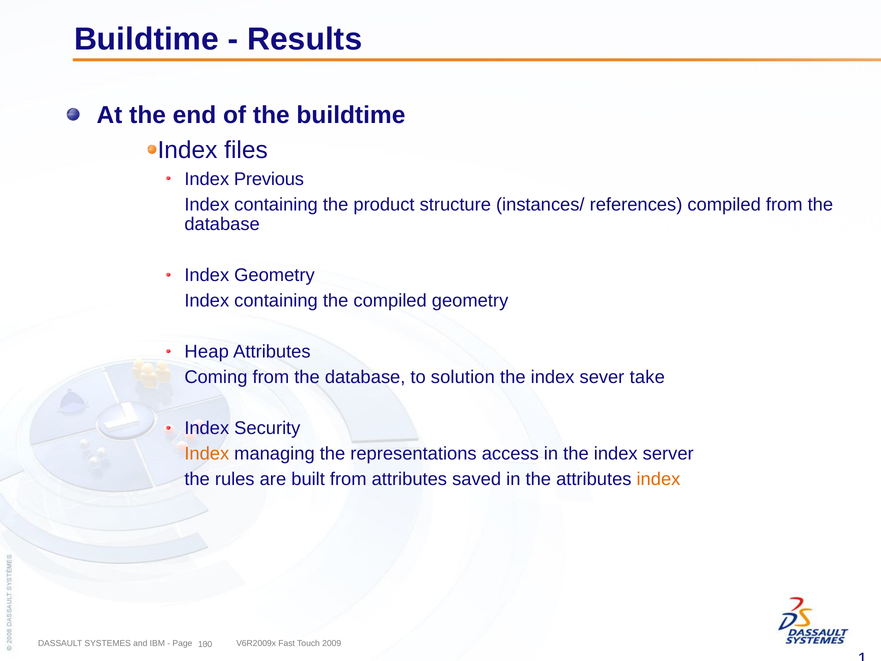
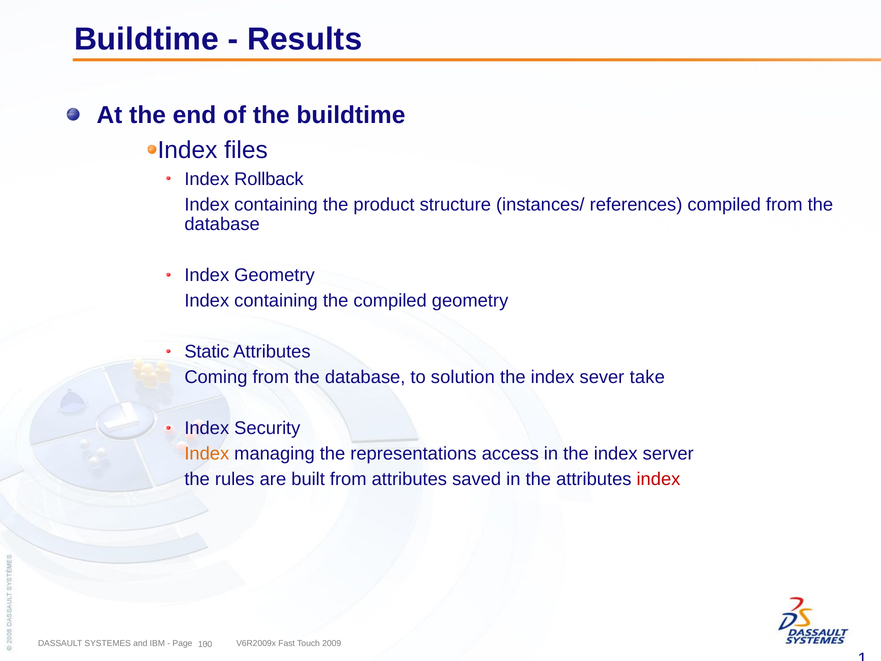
Previous: Previous -> Rollback (269, 179)
Heap: Heap -> Static (207, 352)
index colour: orange -> red (658, 479)
